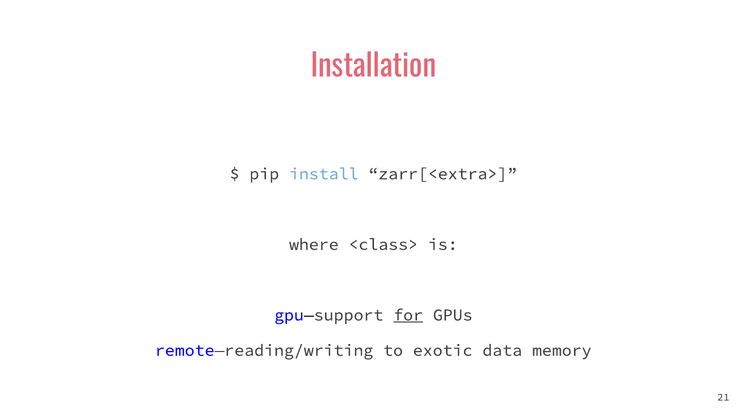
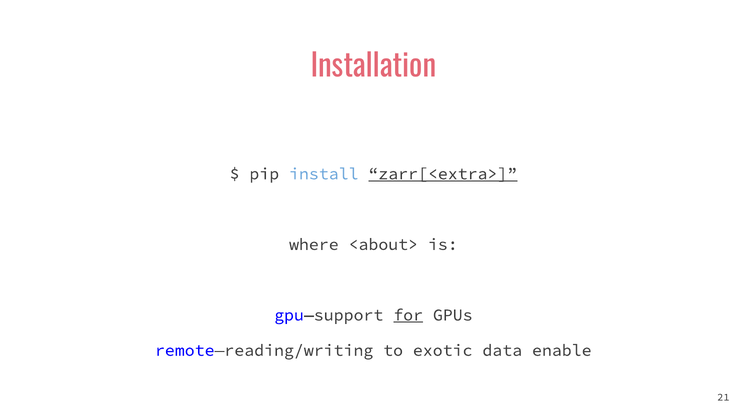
zarr[<extra> underline: none -> present (443, 174)
<class>: <class> -> <about> (383, 245)
memory: memory -> enable (562, 350)
